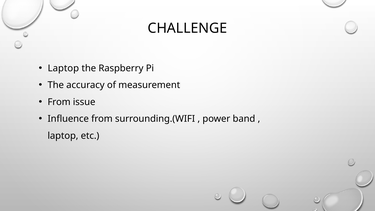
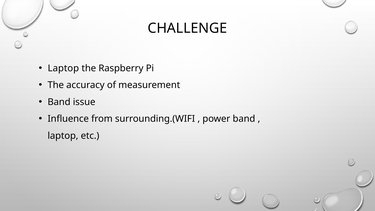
From: From -> Band (59, 102)
